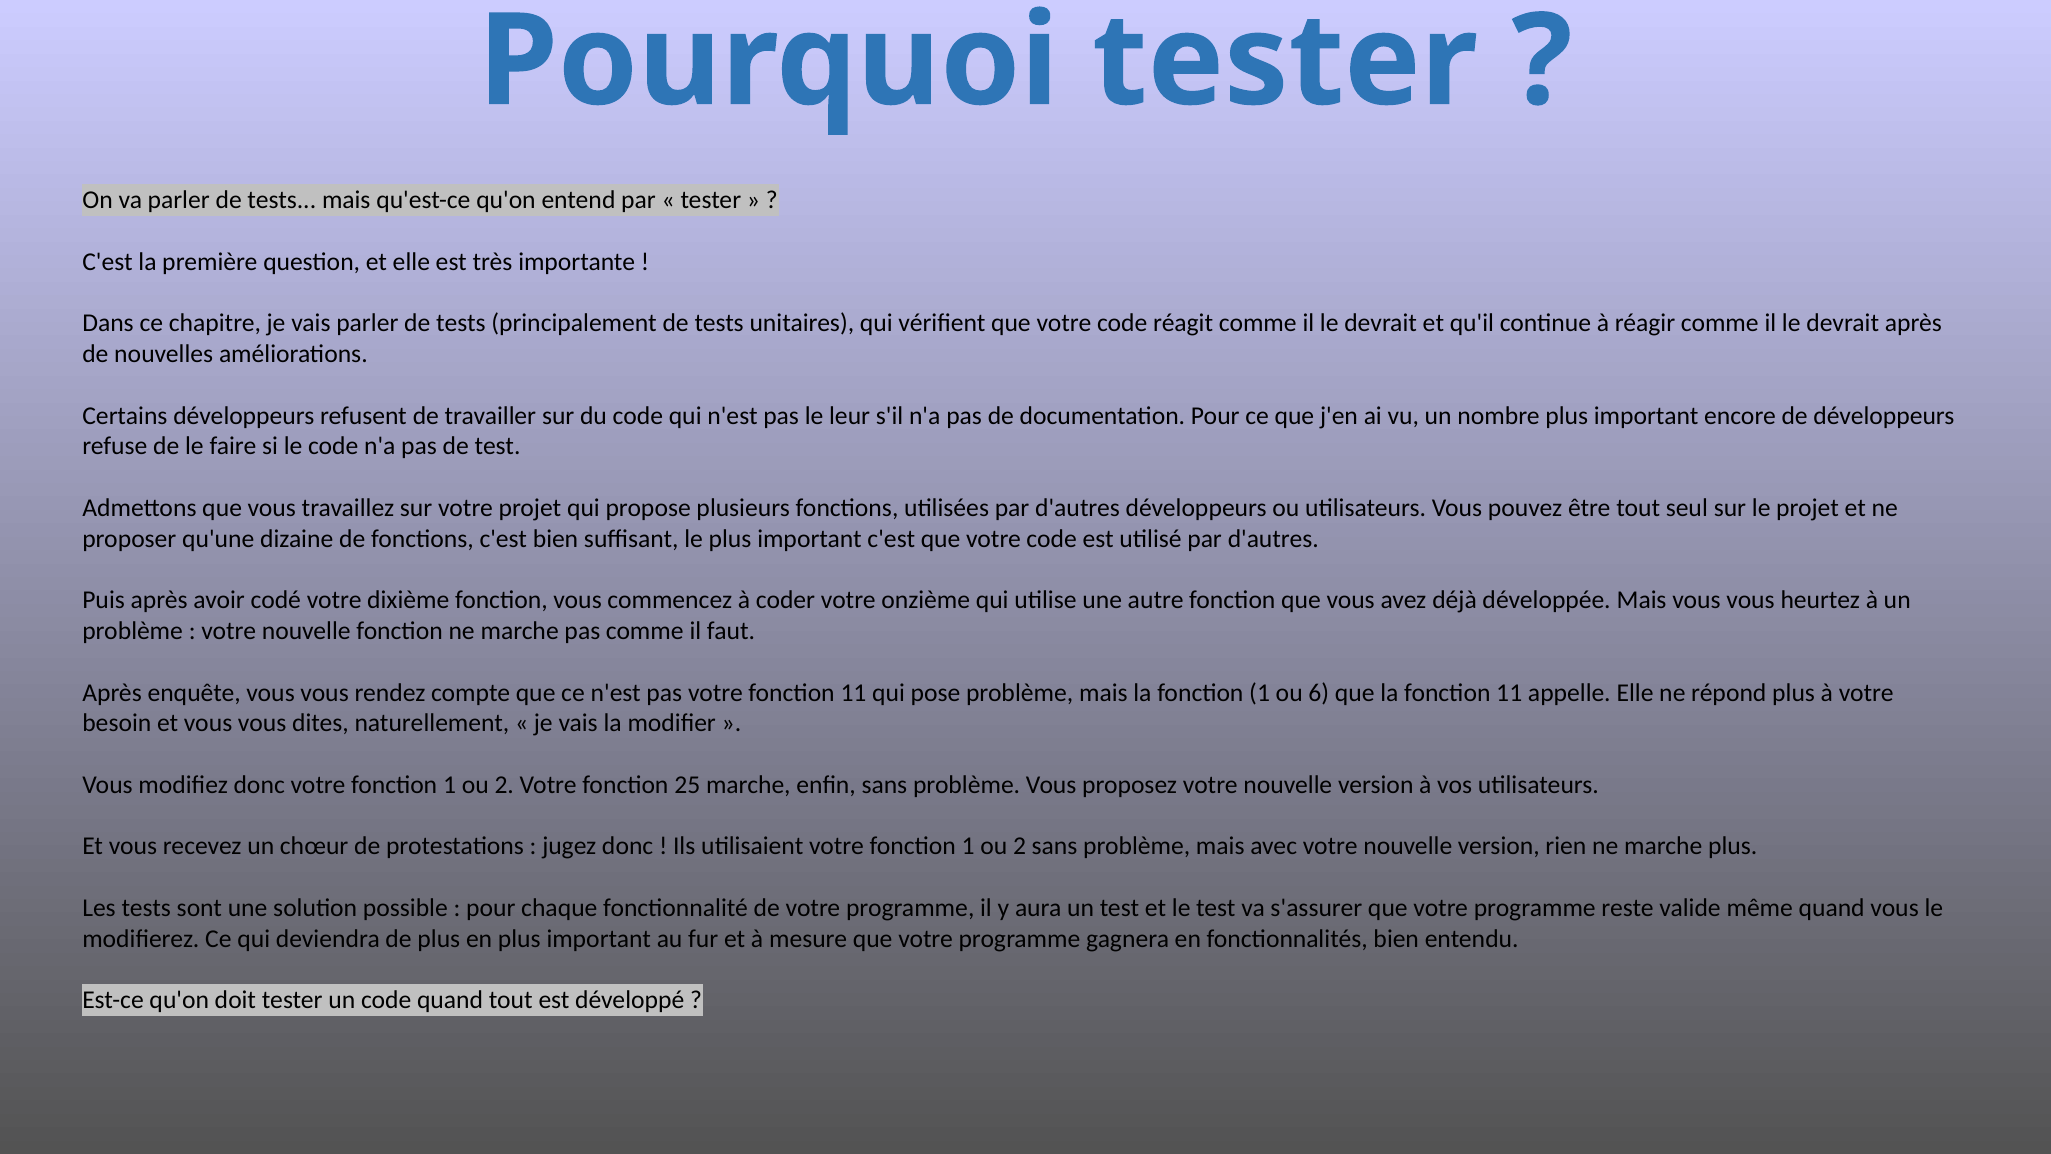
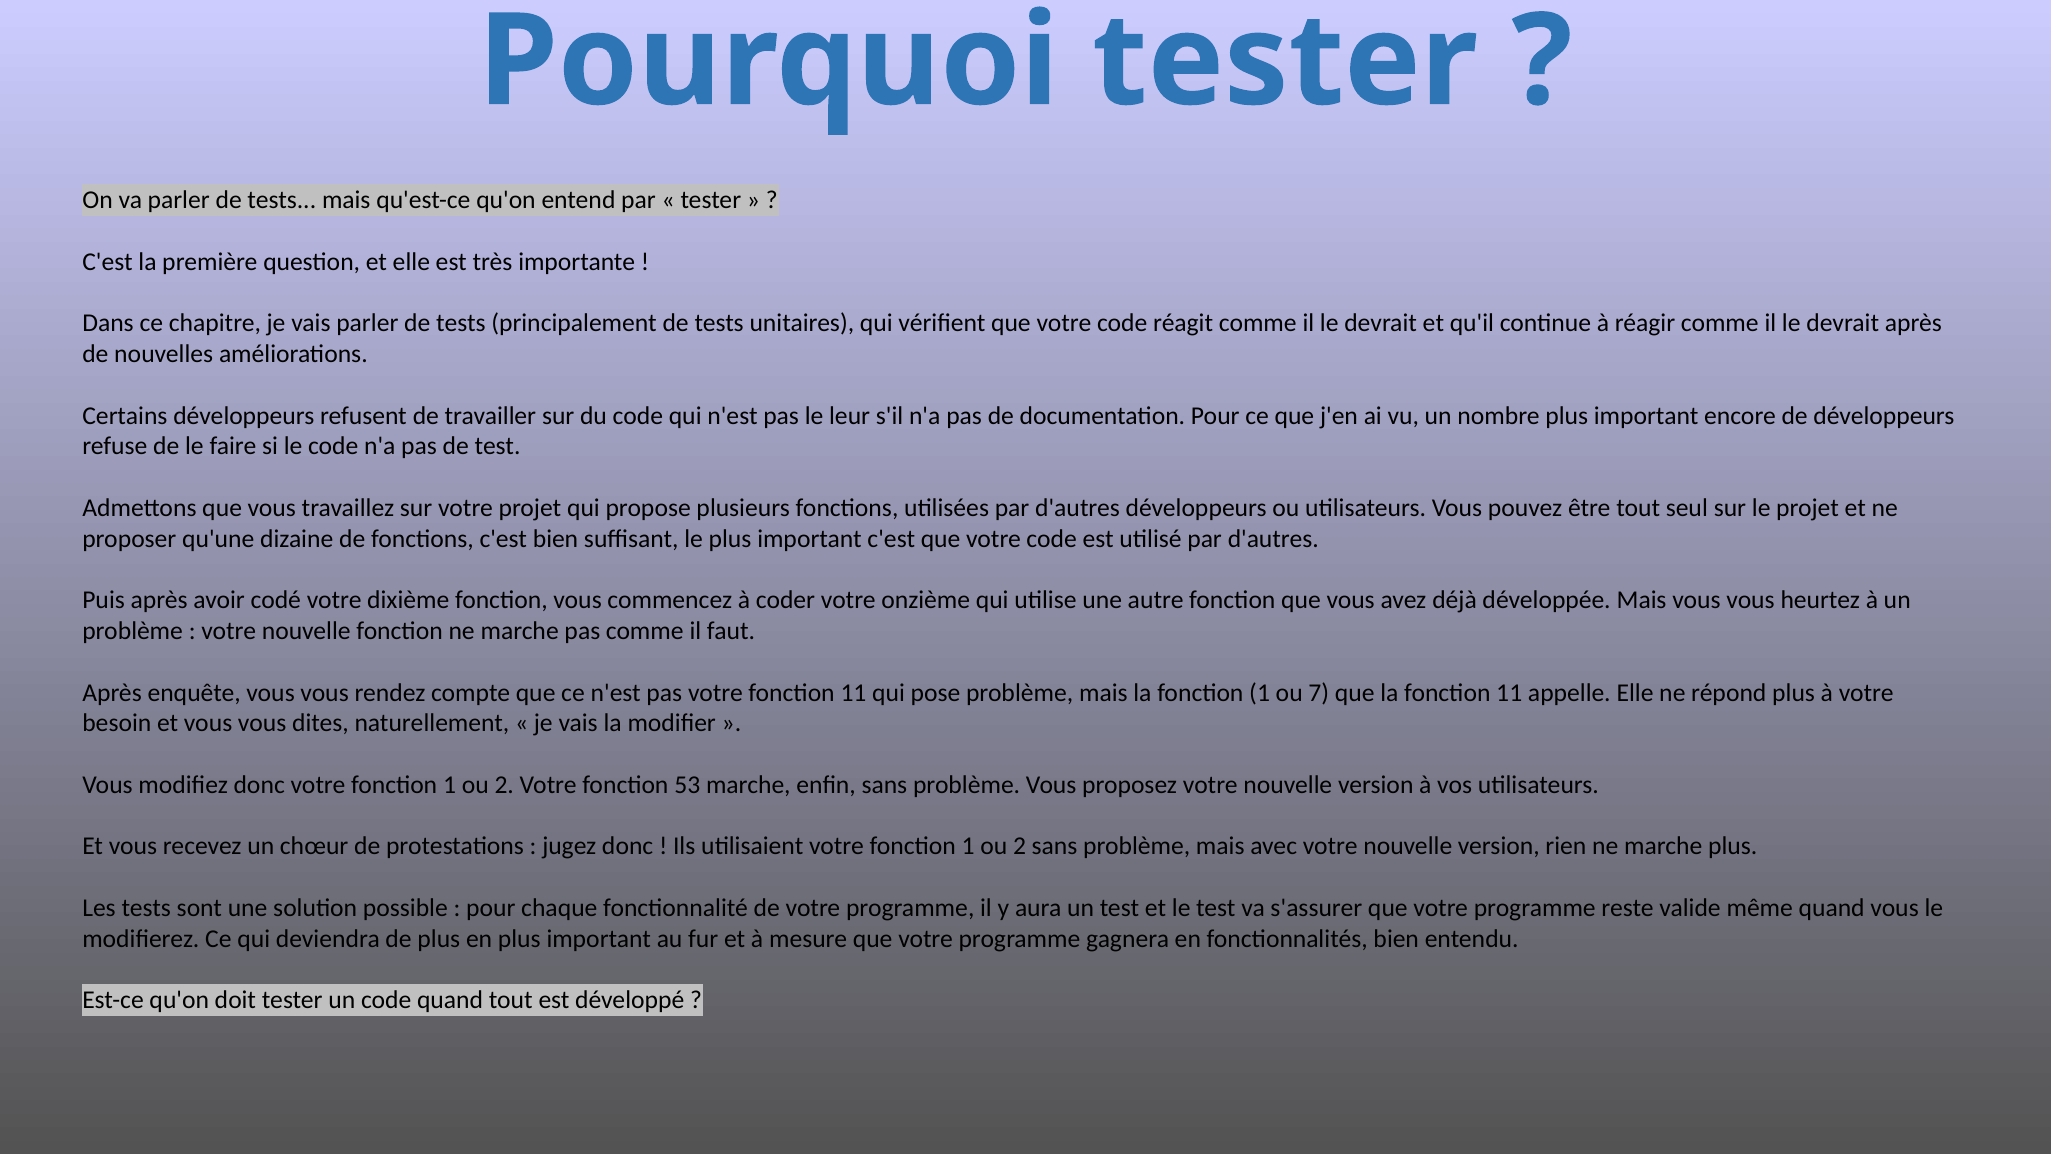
6: 6 -> 7 (1319, 692)
25: 25 -> 53 (687, 785)
